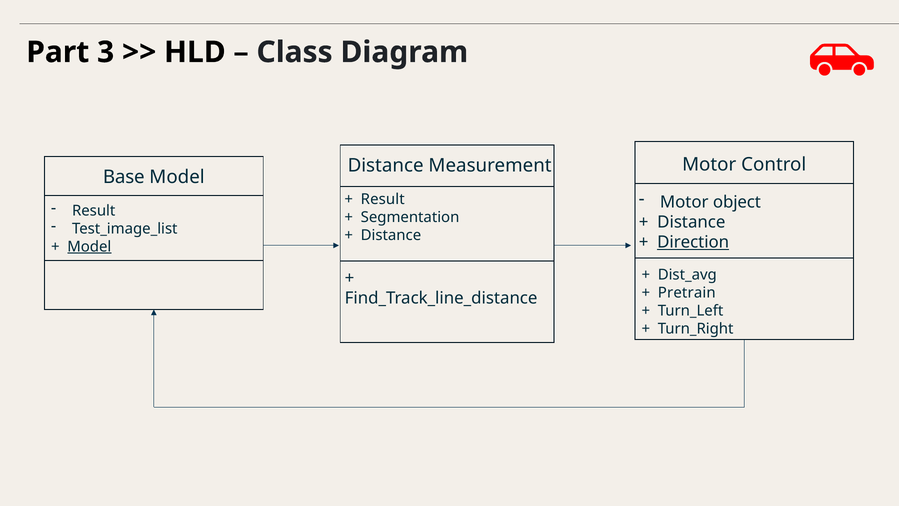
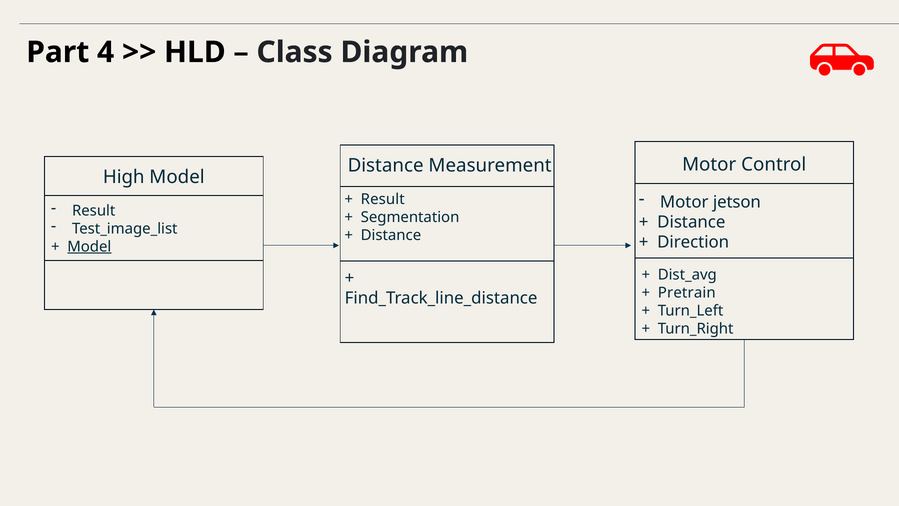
3: 3 -> 4 (106, 52)
Base: Base -> High (124, 177)
object: object -> jetson (737, 202)
Direction underline: present -> none (693, 242)
